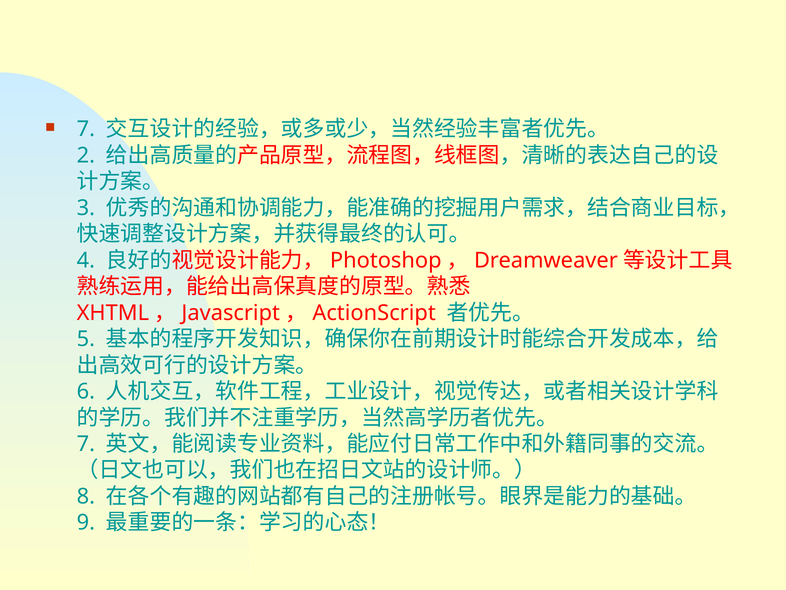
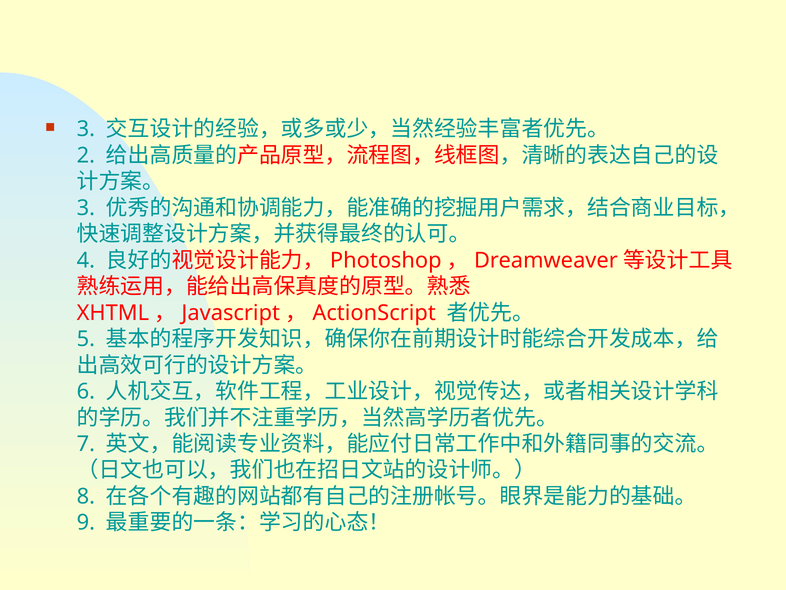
7: 7 -> 3 (86, 129)
